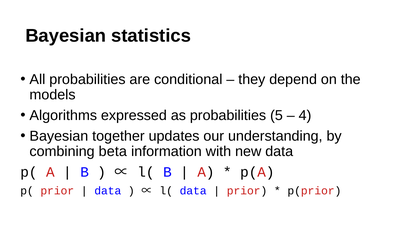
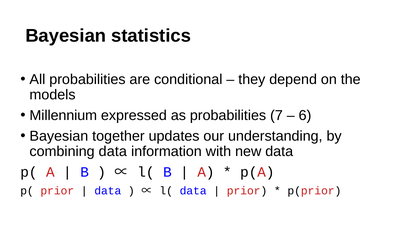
Algorithms: Algorithms -> Millennium (63, 116)
5: 5 -> 7 (276, 116)
4: 4 -> 6 (305, 116)
combining beta: beta -> data (113, 152)
